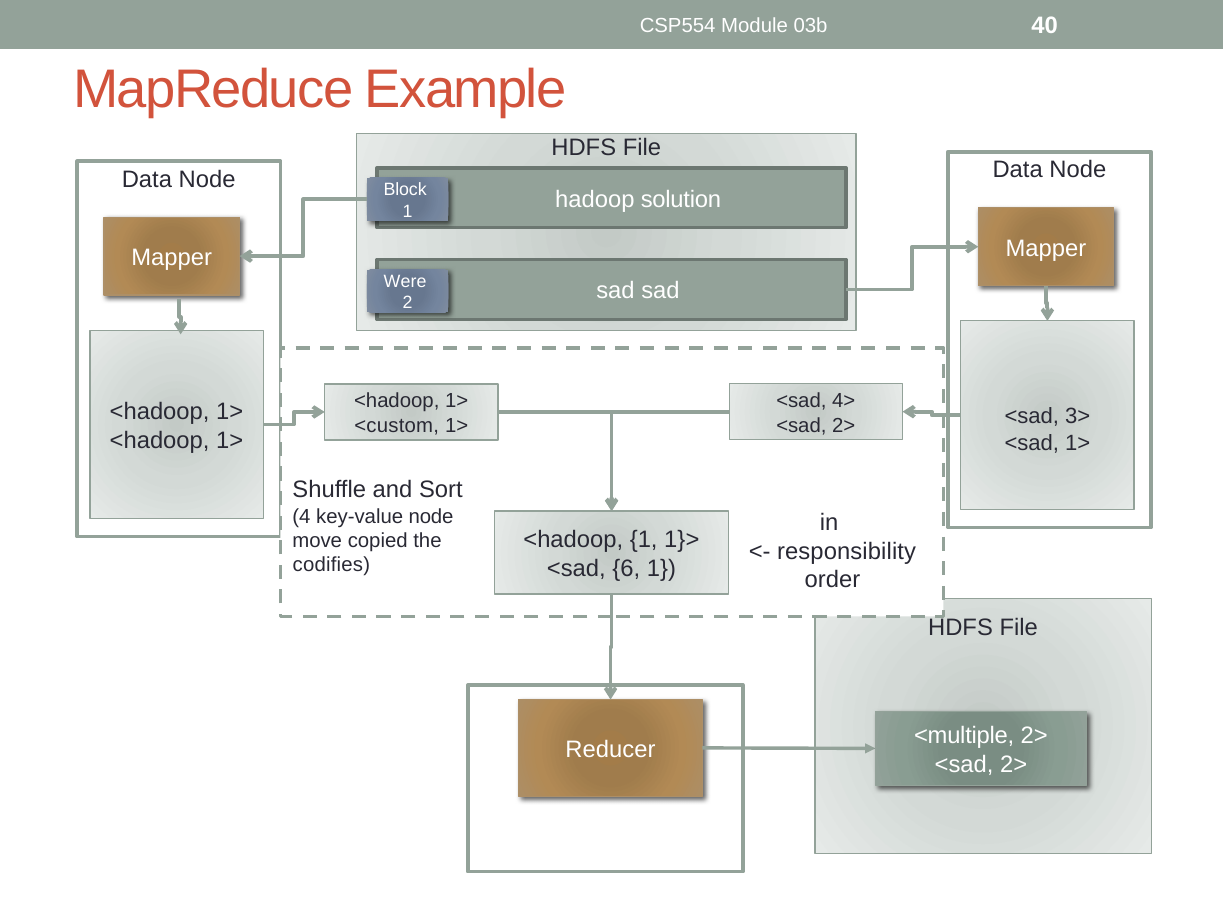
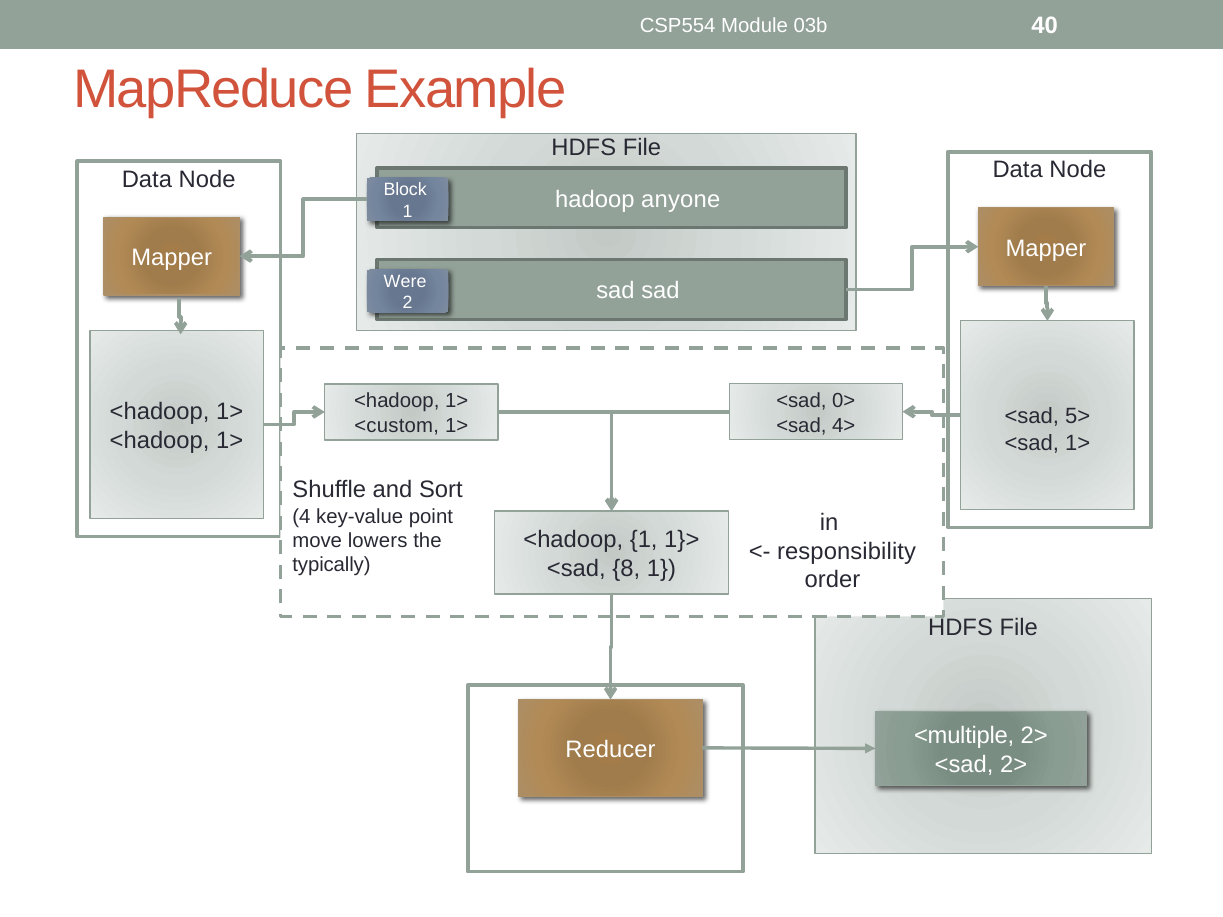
solution: solution -> anyone (681, 199)
4>: 4> -> 0> (844, 401)
3>: 3> -> 5> (1078, 417)
2>: 2> -> 4> (844, 425)
key-value node: node -> point (431, 516)
copied: copied -> lowers (378, 541)
codifies: codifies -> typically (332, 565)
6: 6 -> 8 (626, 569)
